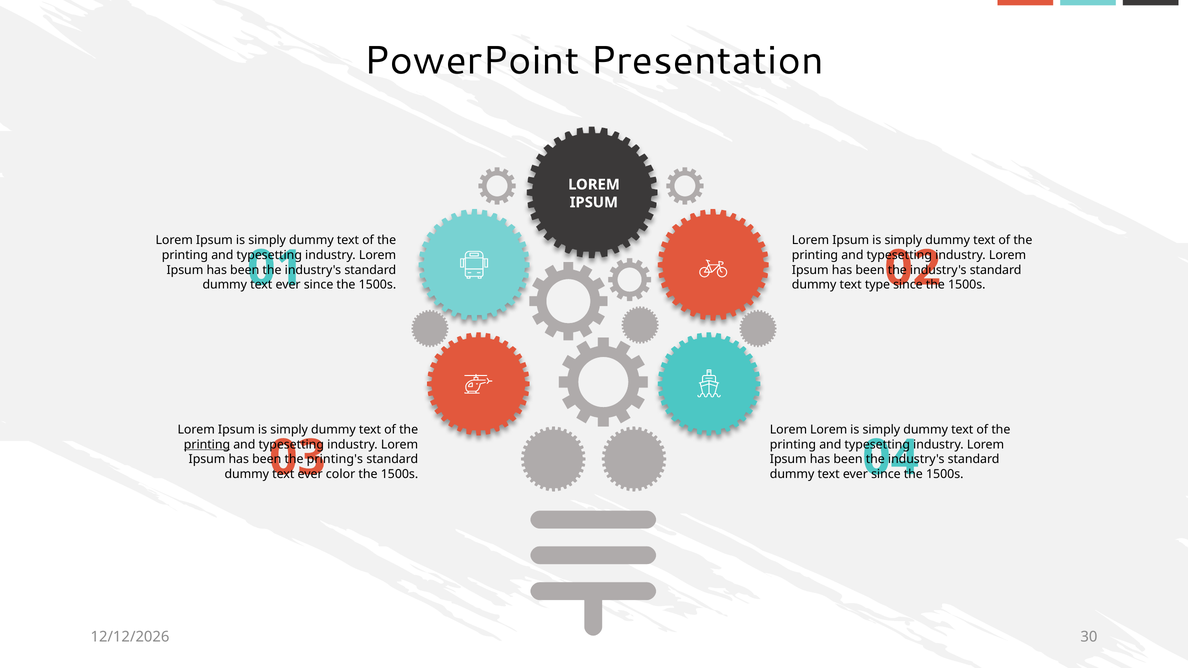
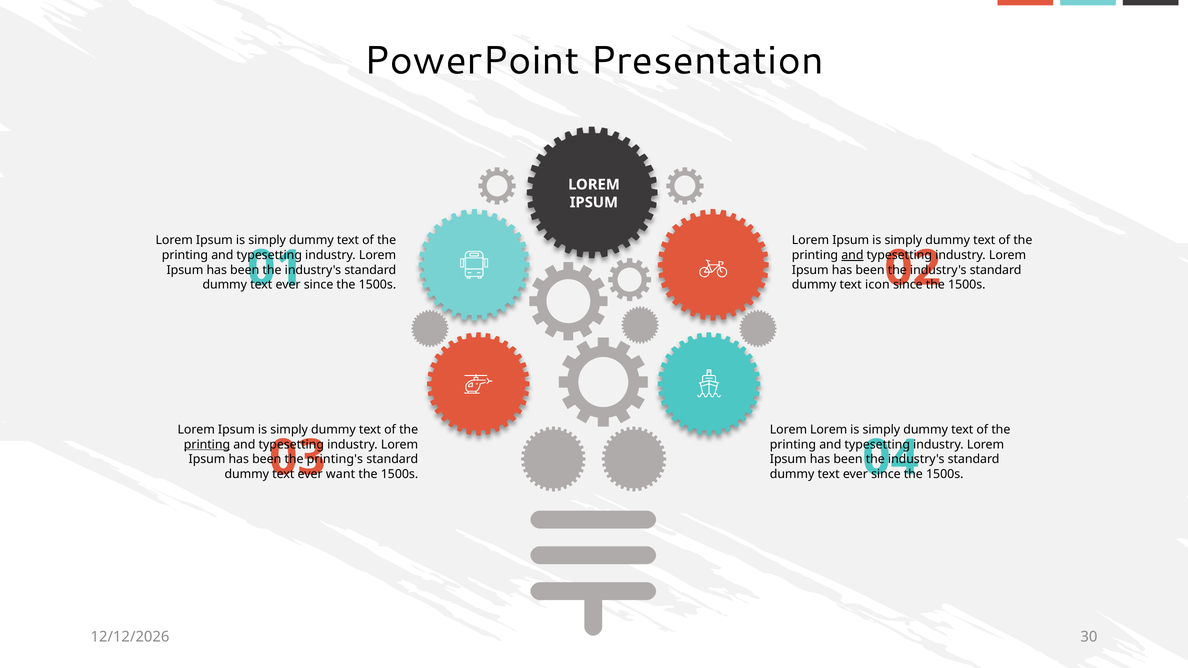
and underline: none -> present (852, 255)
type: type -> icon (877, 285)
color: color -> want (341, 474)
